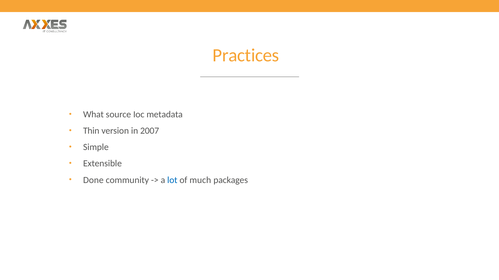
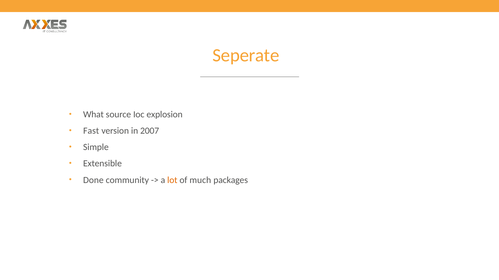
Practices: Practices -> Seperate (246, 56)
metadata: metadata -> explosion (165, 115)
Thin: Thin -> Fast (91, 131)
lot colour: blue -> orange (172, 180)
